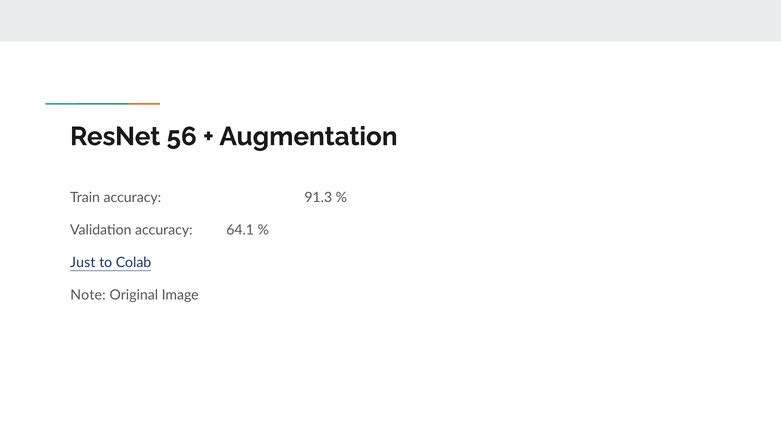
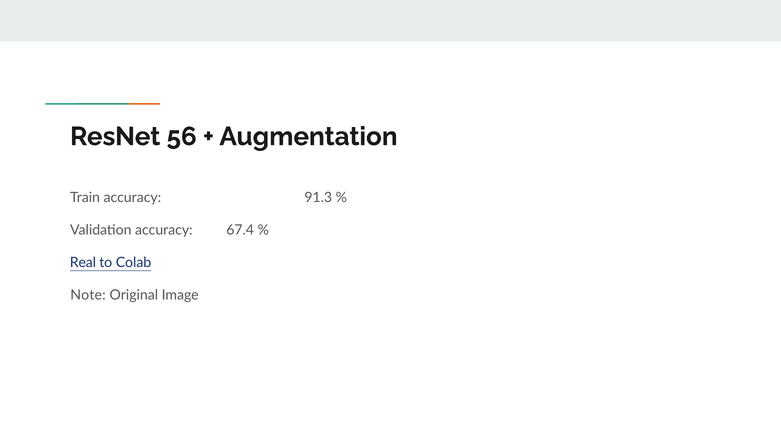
64.1: 64.1 -> 67.4 (240, 230)
Just: Just -> Real (83, 262)
